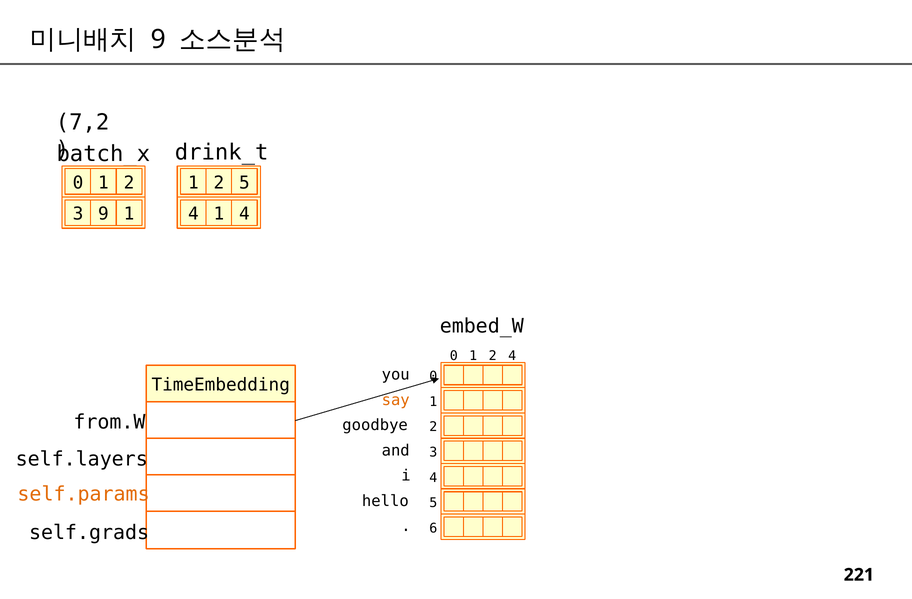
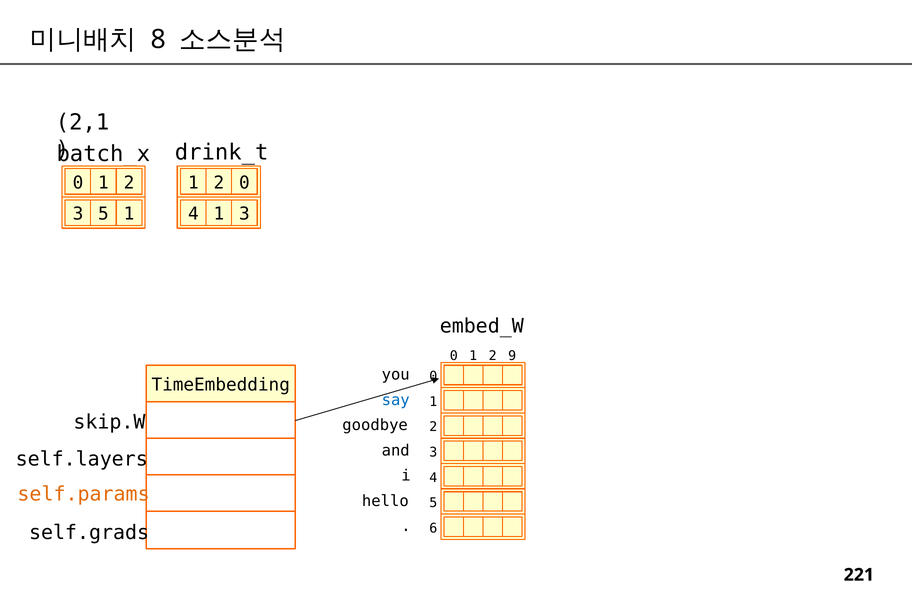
9: 9 -> 8 (158, 40)
7,2: 7,2 -> 2,1 (83, 123)
2 5: 5 -> 0 (244, 183)
3 9: 9 -> 5 (103, 214)
1 4: 4 -> 3 (244, 214)
2 4: 4 -> 9 (512, 356)
say colour: orange -> blue (396, 400)
from.W: from.W -> skip.W (109, 422)
